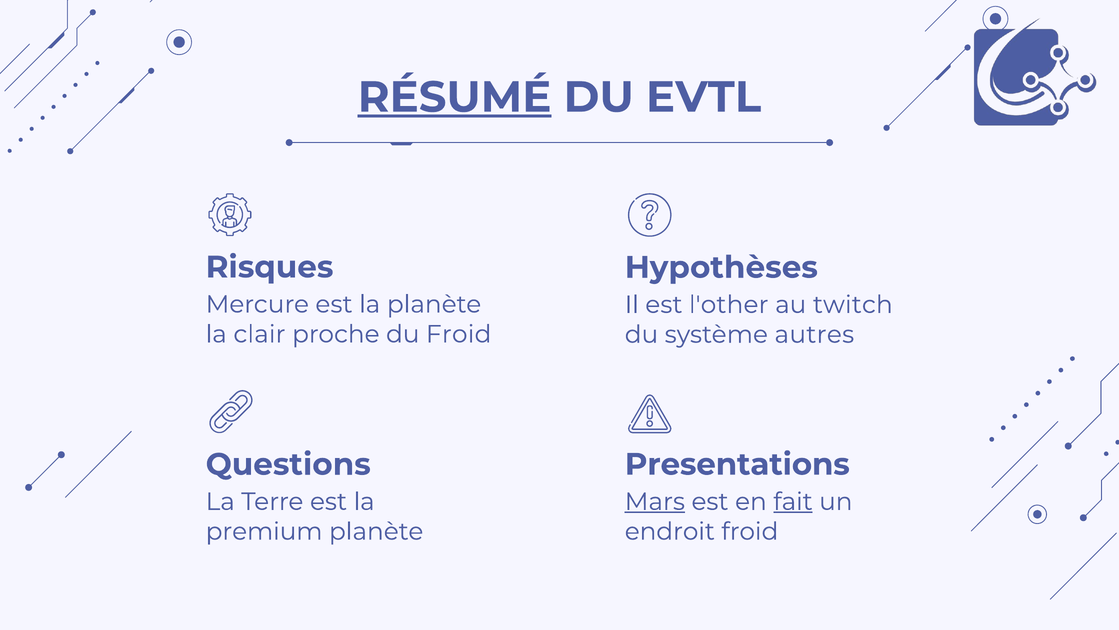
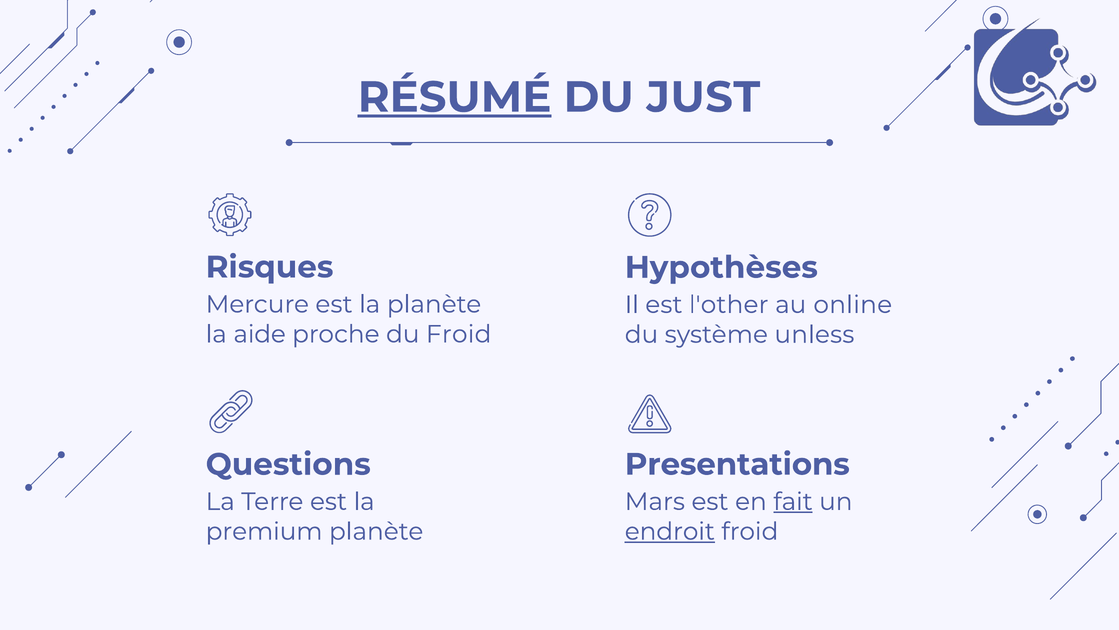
EVTL: EVTL -> JUST (703, 97)
twitch: twitch -> online (853, 304)
clair: clair -> aide (260, 334)
autres: autres -> unless (814, 334)
Mars underline: present -> none (655, 501)
endroit underline: none -> present (670, 531)
